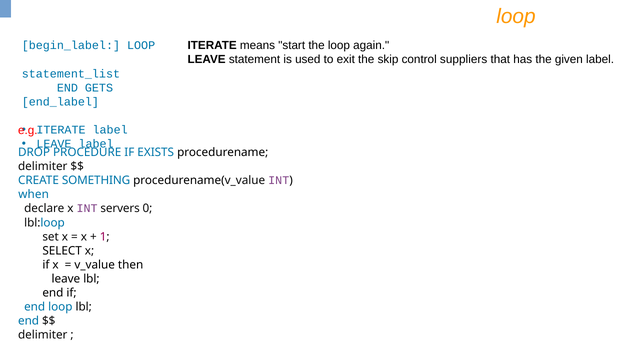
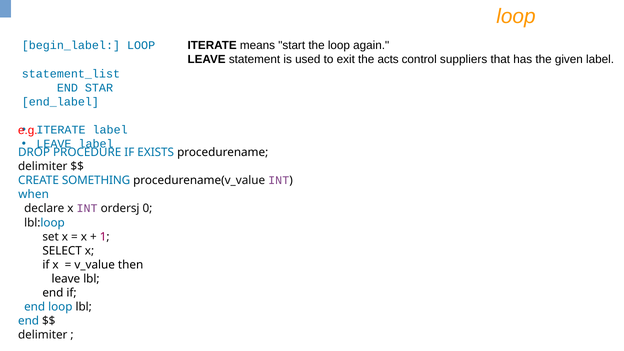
skip: skip -> acts (388, 60)
GETS: GETS -> STAR (99, 88)
servers: servers -> ordersj (120, 209)
